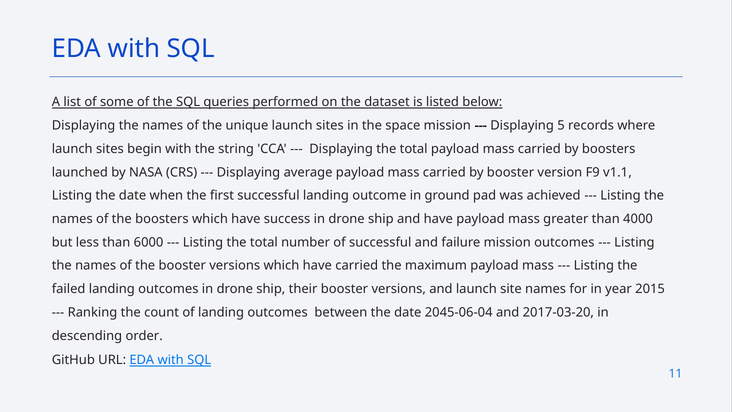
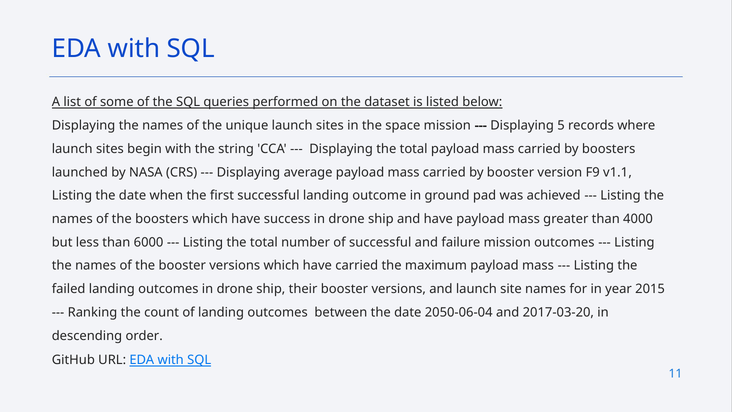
2045-06-04: 2045-06-04 -> 2050-06-04 (459, 312)
